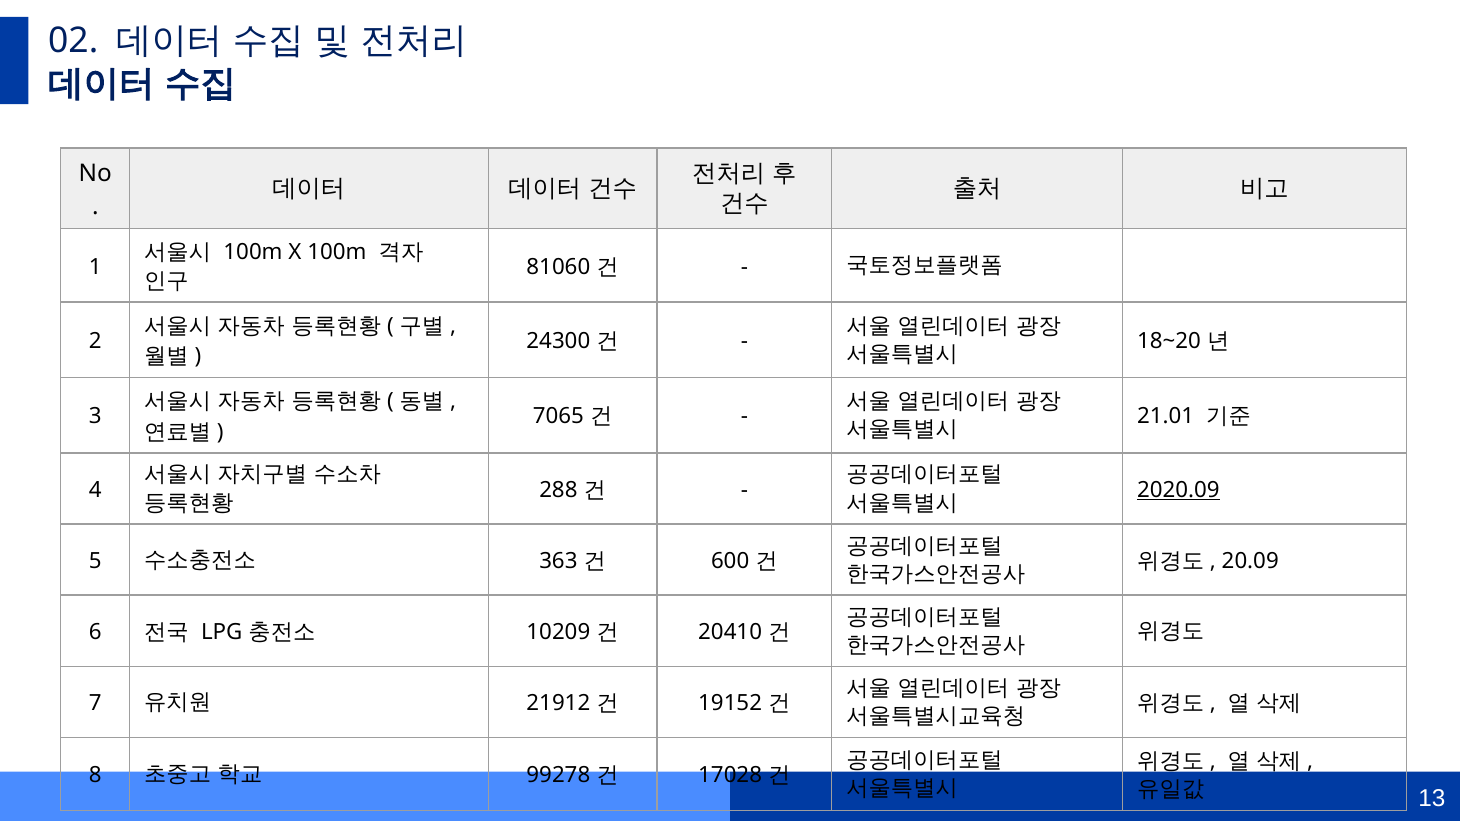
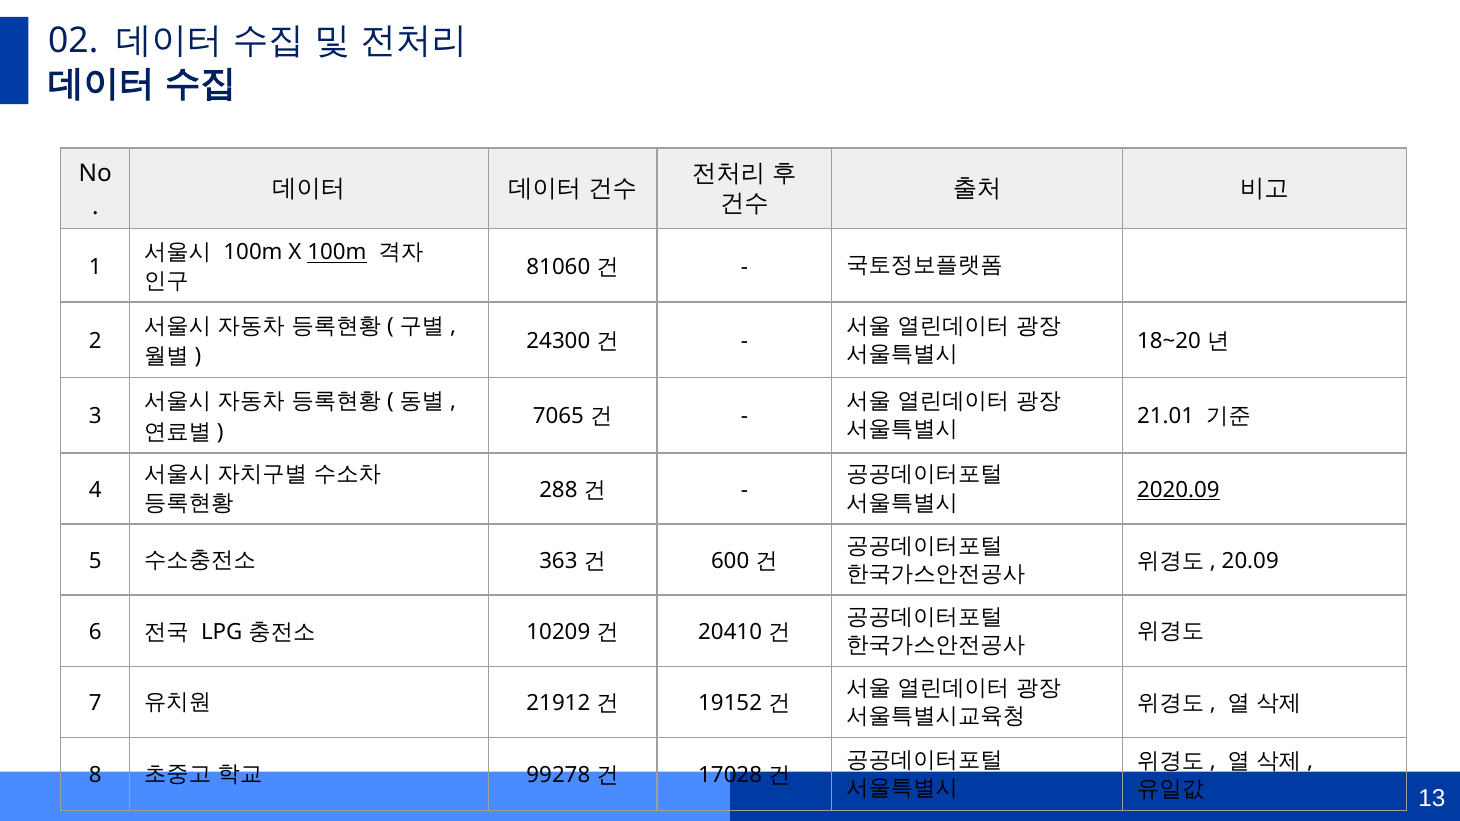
100m underline: none -> present (337, 253)
